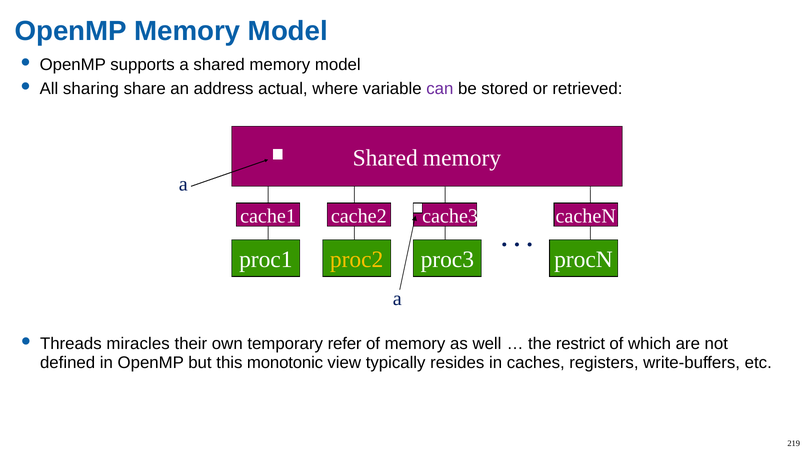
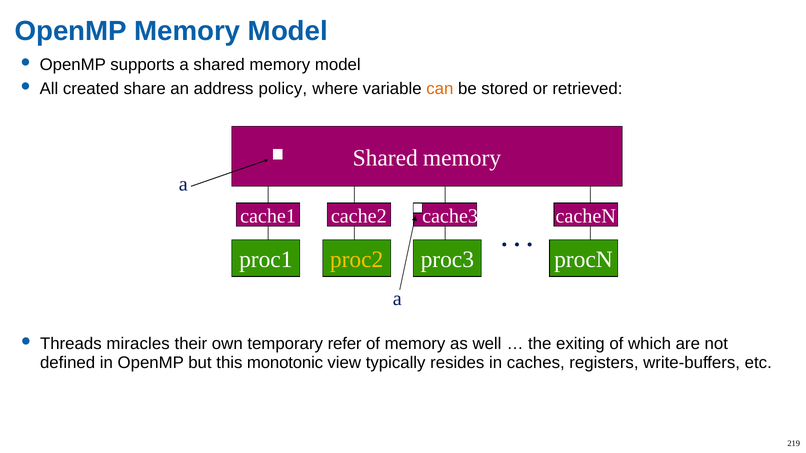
sharing: sharing -> created (91, 89)
actual: actual -> policy (283, 89)
can colour: purple -> orange (440, 89)
restrict: restrict -> exiting (580, 344)
